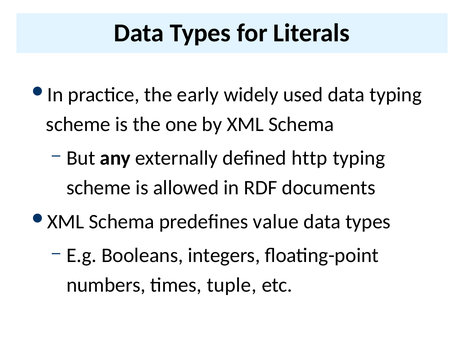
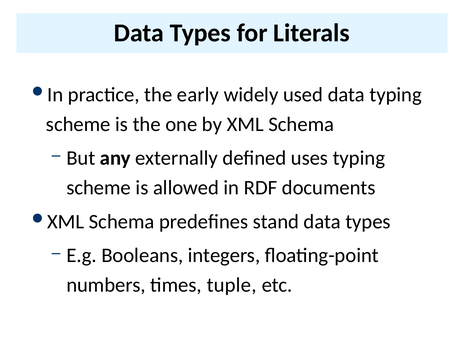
http: http -> uses (310, 158)
value: value -> stand (276, 222)
